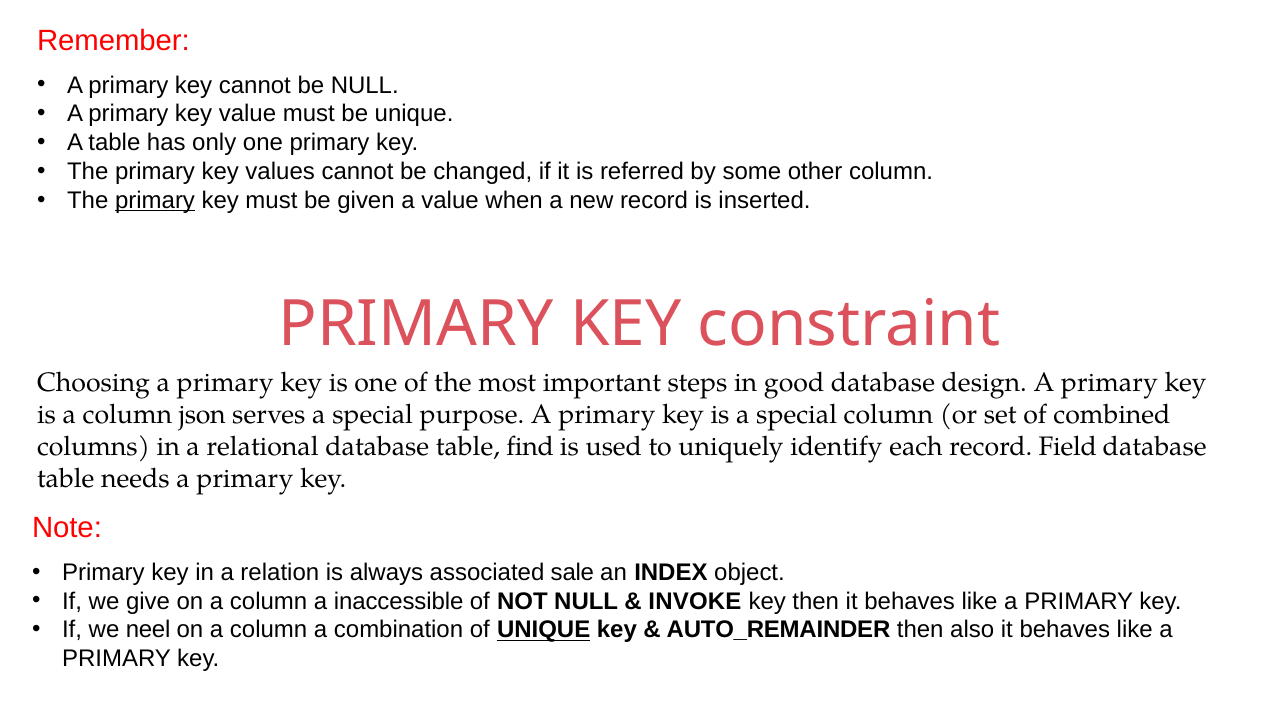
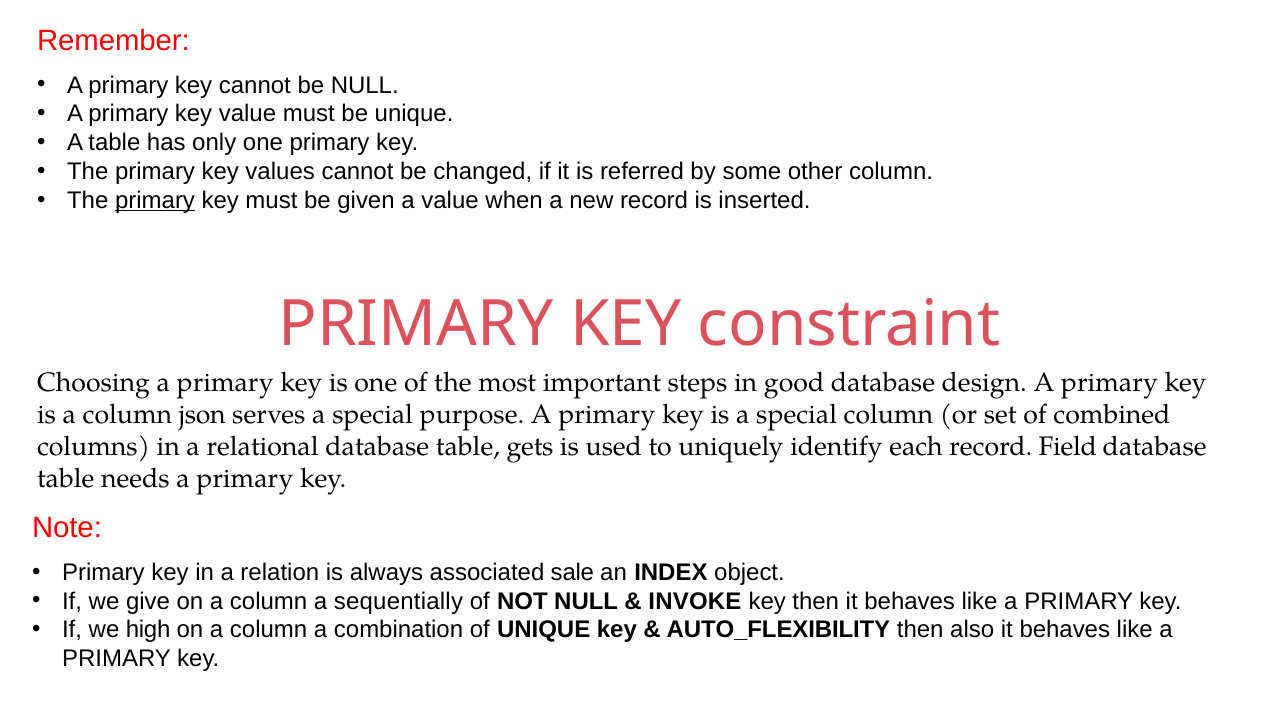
find: find -> gets (530, 447)
inaccessible: inaccessible -> sequentially (398, 601)
neel: neel -> high (148, 630)
UNIQUE underline: present -> none (544, 630)
AUTO_REMAINDER: AUTO_REMAINDER -> AUTO_FLEXIBILITY (778, 630)
